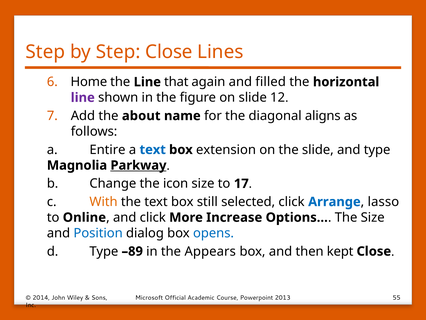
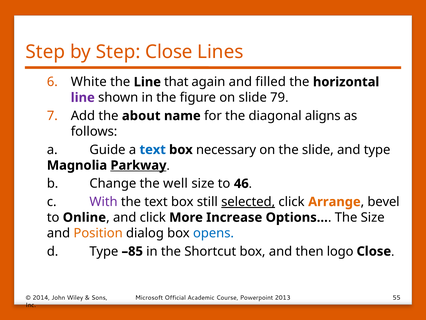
Home: Home -> White (89, 82)
12: 12 -> 79 (278, 97)
Entire: Entire -> Guide (107, 150)
extension: extension -> necessary (226, 150)
icon: icon -> well (175, 183)
17: 17 -> 46 (241, 183)
With colour: orange -> purple (104, 202)
selected underline: none -> present (248, 202)
Arrange colour: blue -> orange (334, 202)
lasso: lasso -> bevel (384, 202)
Position colour: blue -> orange (98, 233)
–89: –89 -> –85 (132, 251)
Appears: Appears -> Shortcut (210, 251)
kept: kept -> logo (340, 251)
